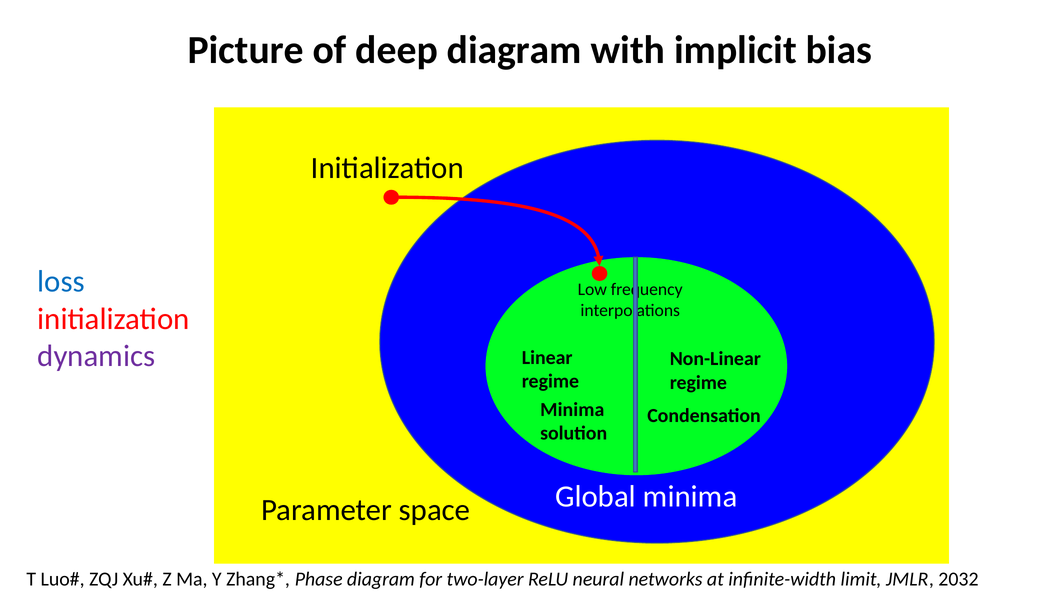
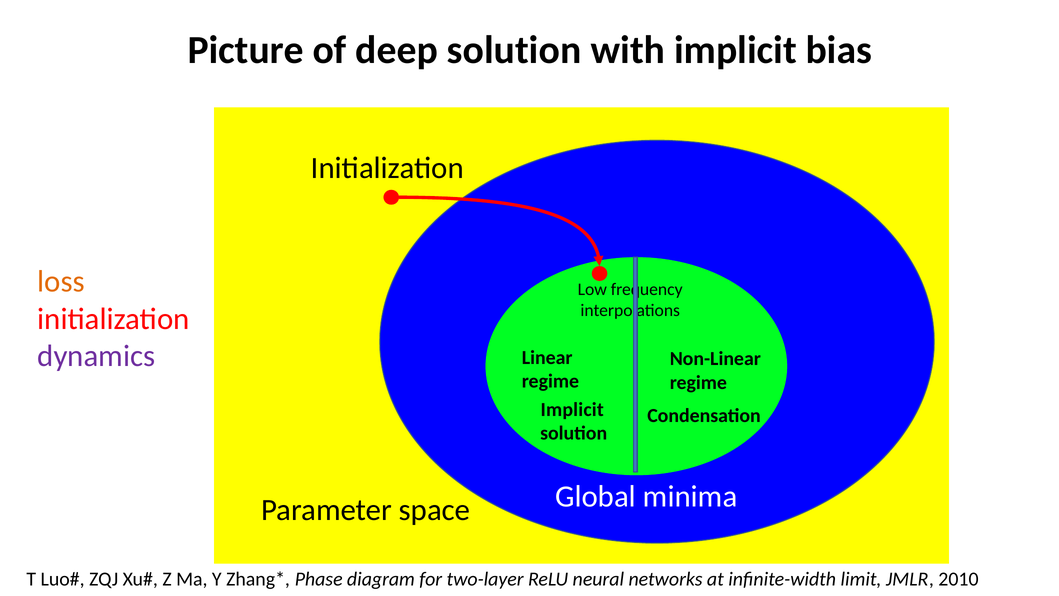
deep diagram: diagram -> solution (514, 50)
loss colour: blue -> orange (61, 282)
Minima: Minima -> Implicit (572, 409)
2032: 2032 -> 2010 (958, 579)
